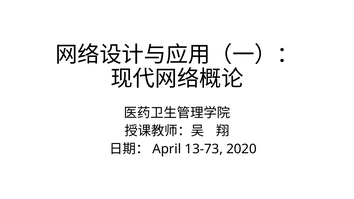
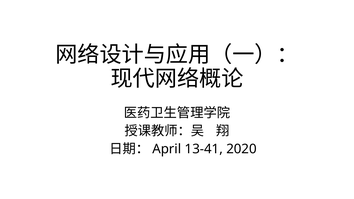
13-73: 13-73 -> 13-41 (204, 149)
